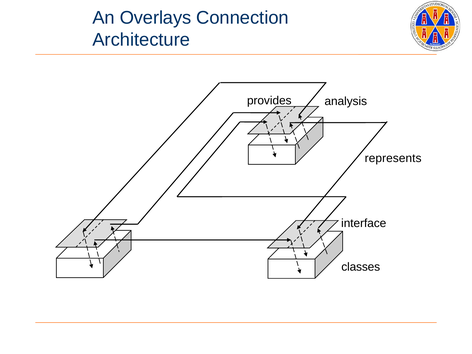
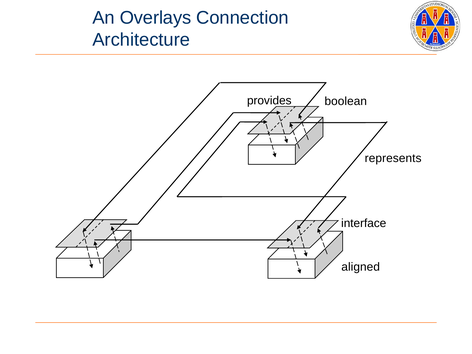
analysis: analysis -> boolean (346, 101)
classes: classes -> aligned (361, 267)
